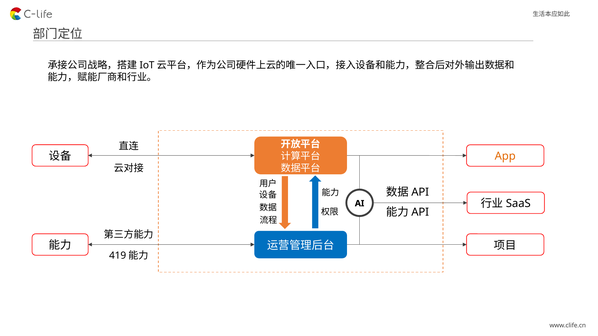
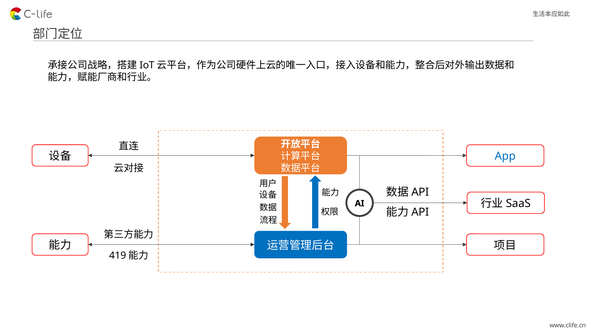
App colour: orange -> blue (505, 156)
